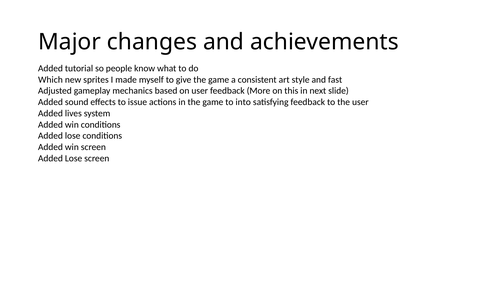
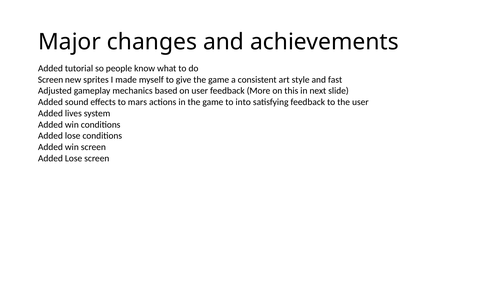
Which: Which -> Screen (51, 80)
issue: issue -> mars (137, 102)
